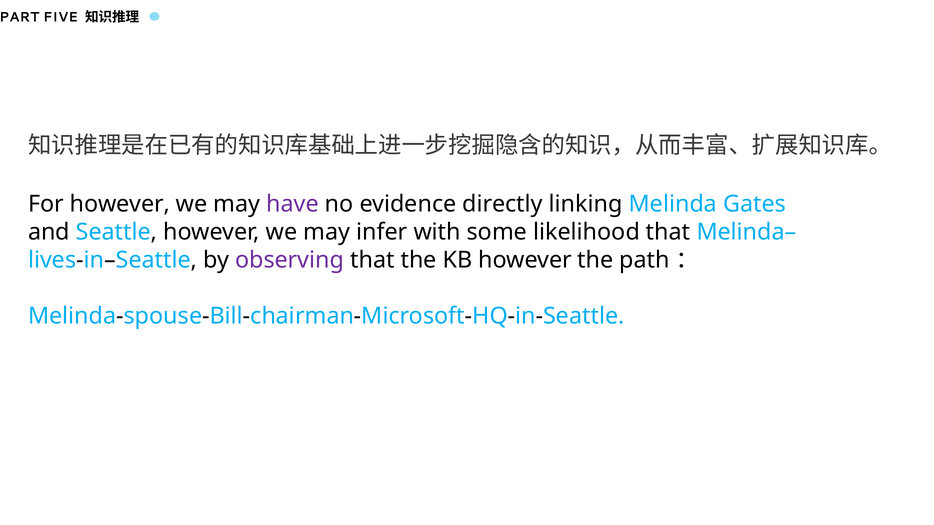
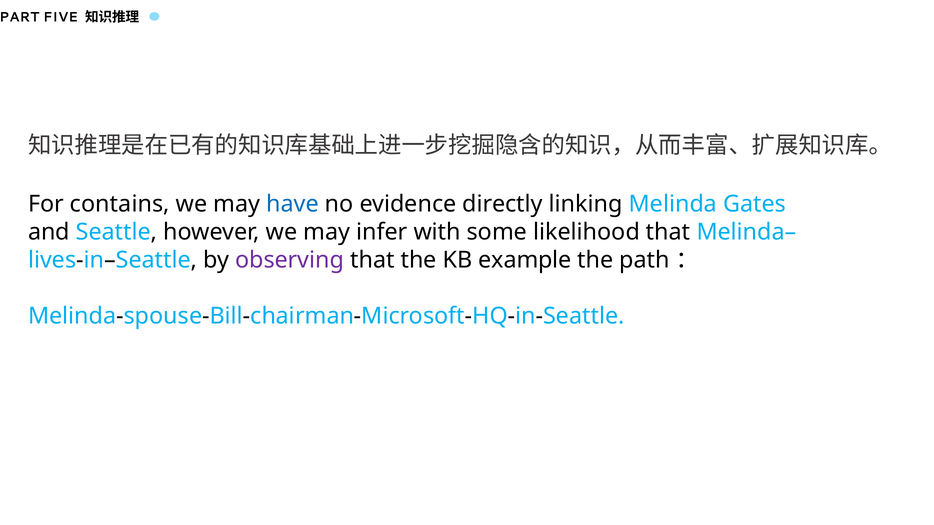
For however: however -> contains (120, 204)
have colour: purple -> blue (293, 204)
KB however: however -> example (525, 260)
